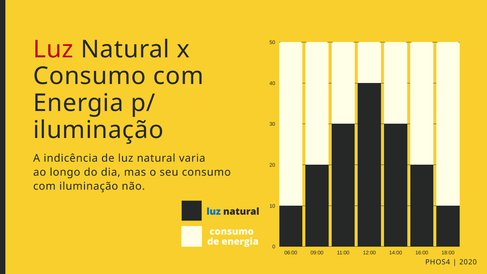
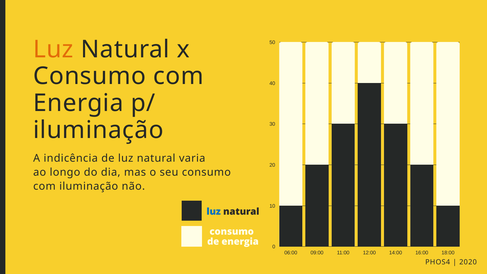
Luz colour: red -> orange (53, 49)
